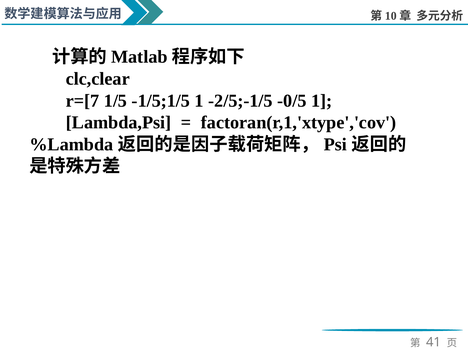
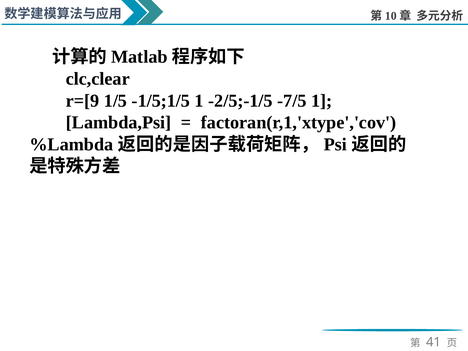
r=[7: r=[7 -> r=[9 (83, 101)
-0/5: -0/5 -> -7/5 (292, 101)
